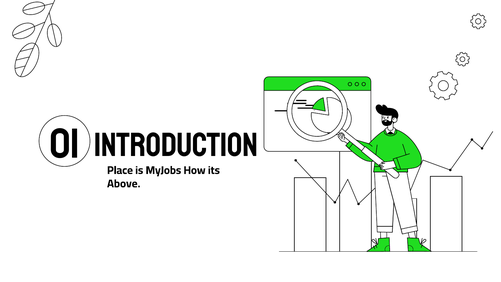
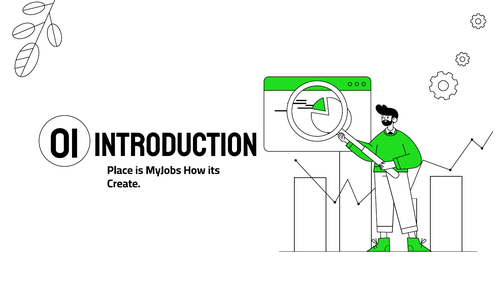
Above: Above -> Create (124, 183)
